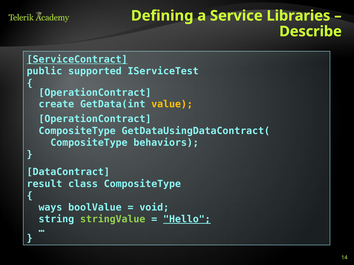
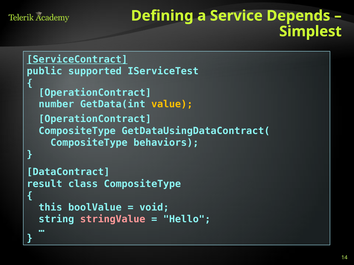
Libraries: Libraries -> Depends (298, 16)
Describe: Describe -> Simplest (310, 31)
create: create -> number (56, 104)
ways: ways -> this (50, 208)
stringValue colour: light green -> pink (113, 220)
Hello underline: present -> none (187, 220)
